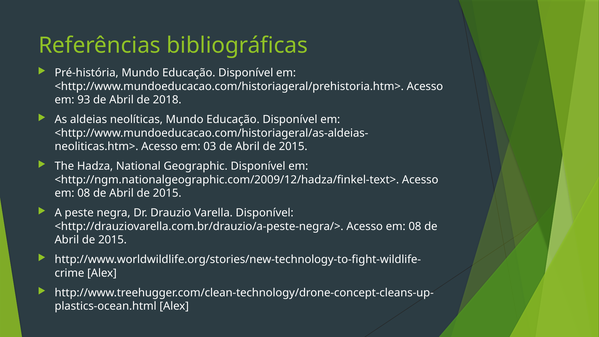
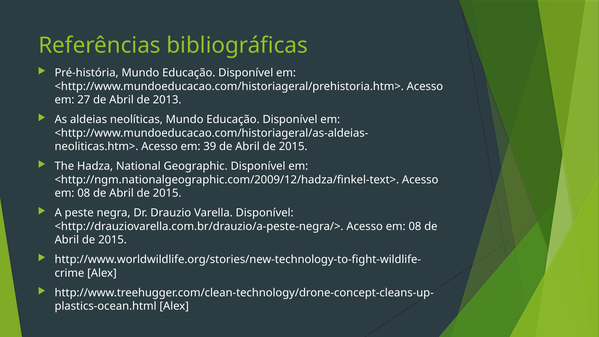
93: 93 -> 27 (84, 100)
2018: 2018 -> 2013 (167, 100)
03: 03 -> 39 (210, 146)
